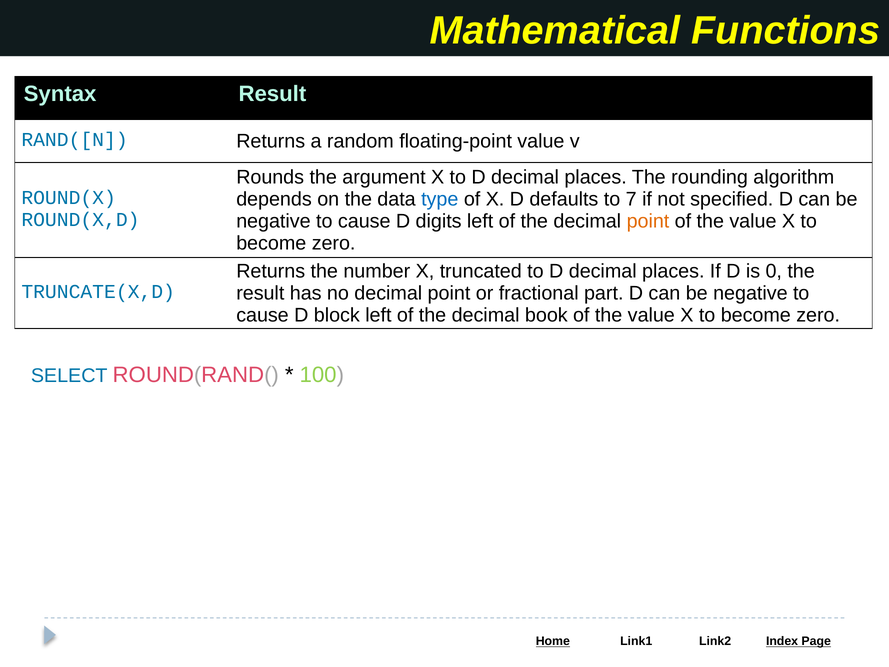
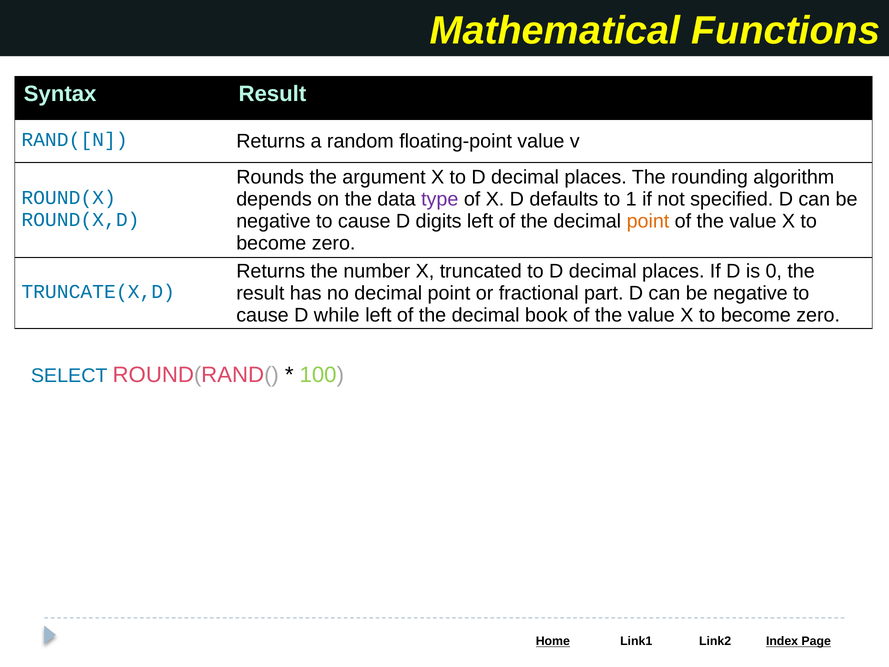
type colour: blue -> purple (440, 199)
7: 7 -> 1 (631, 199)
block: block -> while (337, 315)
